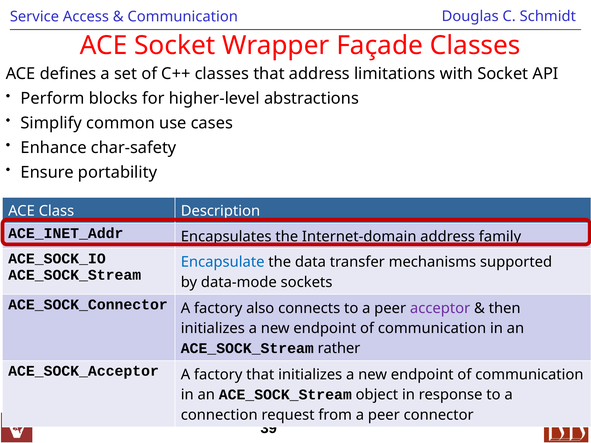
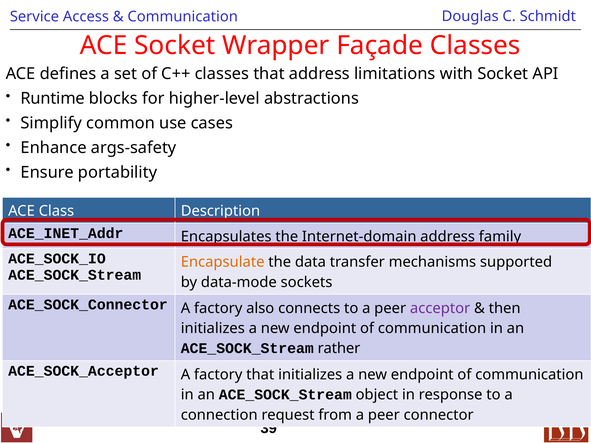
Perform: Perform -> Runtime (53, 98)
char-safety: char-safety -> args-safety (134, 148)
Encapsulate colour: blue -> orange (223, 262)
